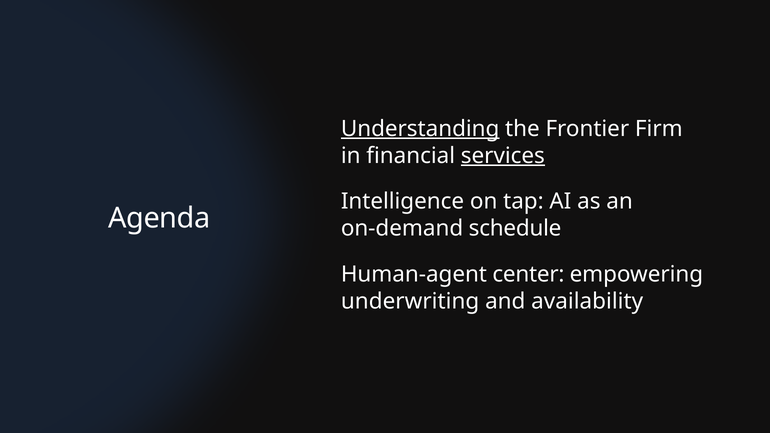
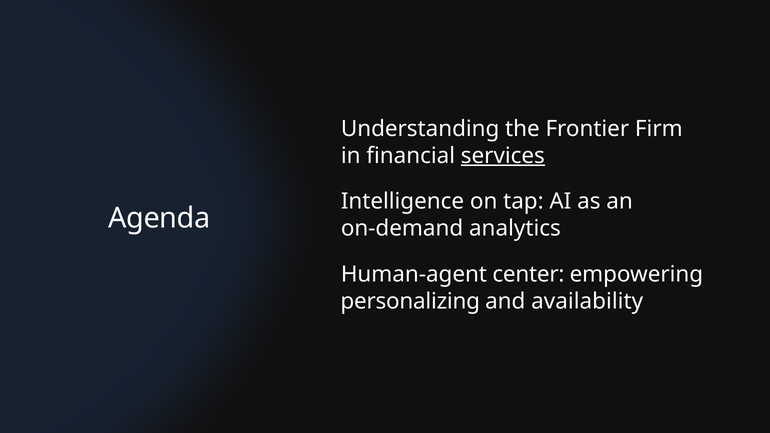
Understanding underline: present -> none (420, 129)
schedule: schedule -> analytics (515, 229)
underwriting: underwriting -> personalizing (410, 301)
